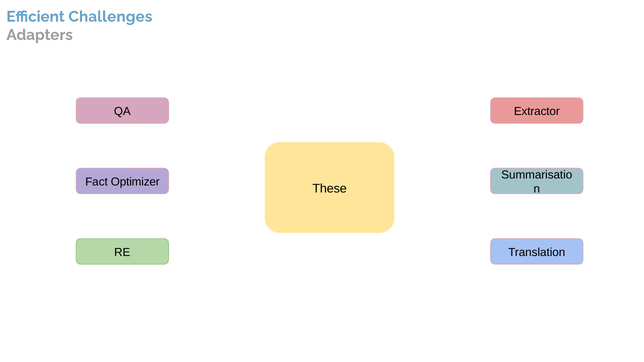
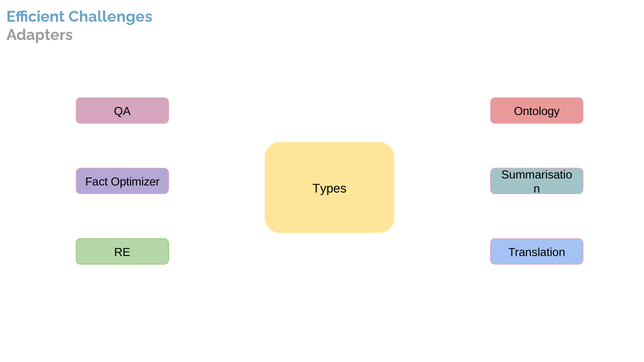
Extractor: Extractor -> Ontology (537, 111)
These: These -> Types (330, 189)
